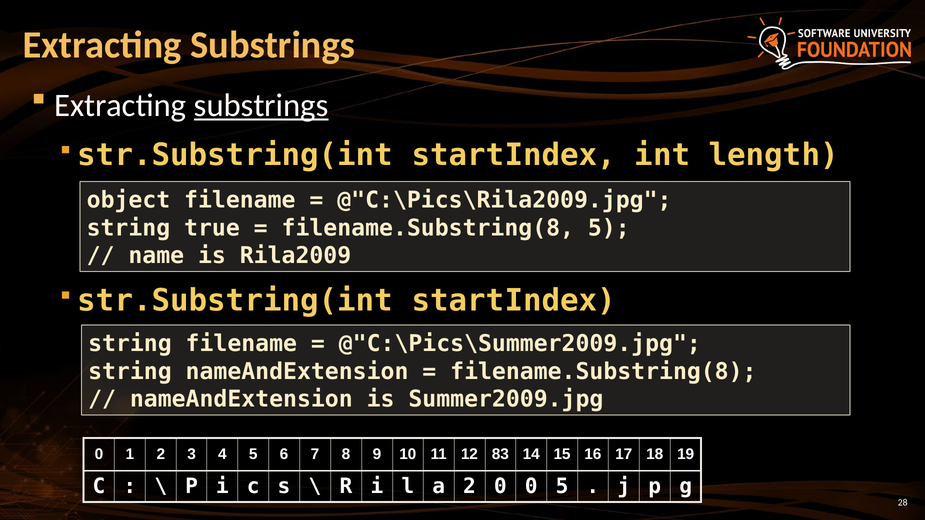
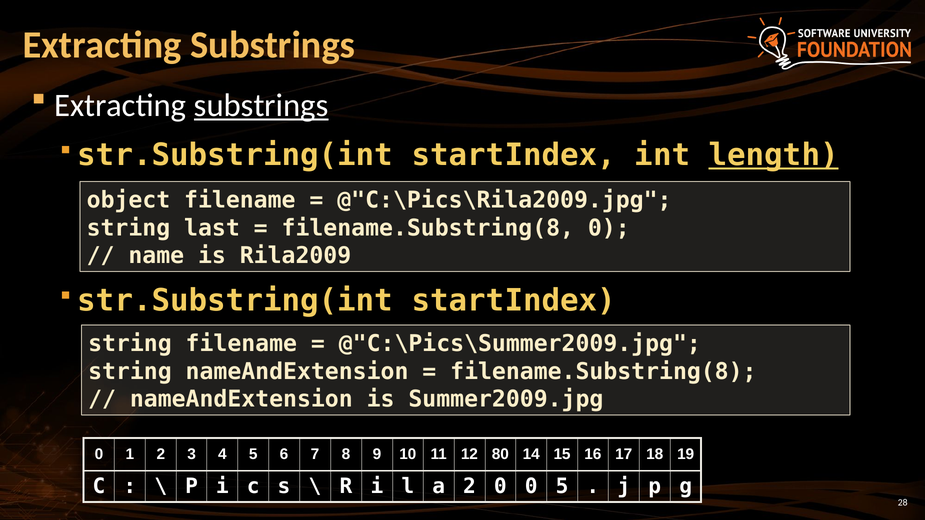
length underline: none -> present (774, 155)
true: true -> last (212, 228)
filename.Substring(8 5: 5 -> 0 (609, 228)
83: 83 -> 80 (500, 455)
